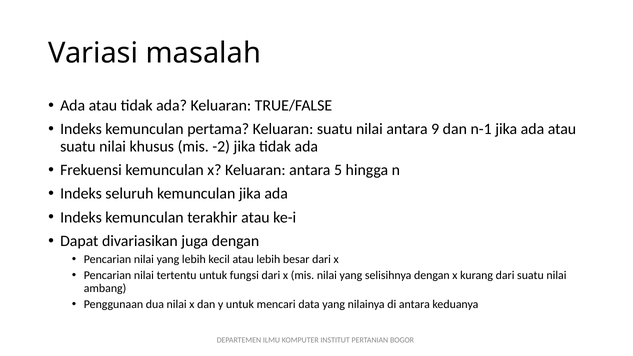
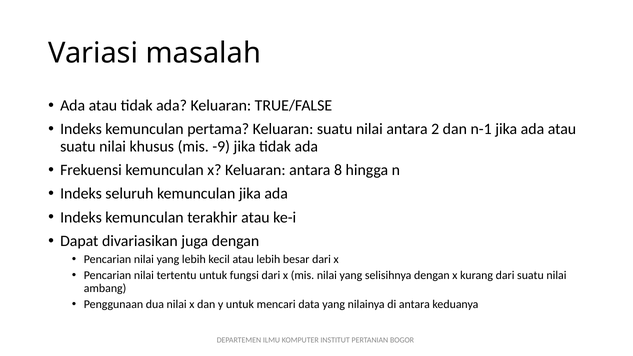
9: 9 -> 2 (435, 129)
-2: -2 -> -9 (221, 146)
5: 5 -> 8 (338, 170)
